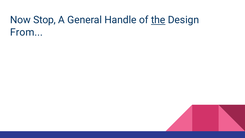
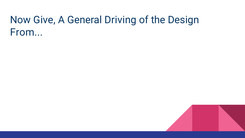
Stop: Stop -> Give (44, 20)
Handle: Handle -> Driving (120, 20)
the underline: present -> none (158, 20)
